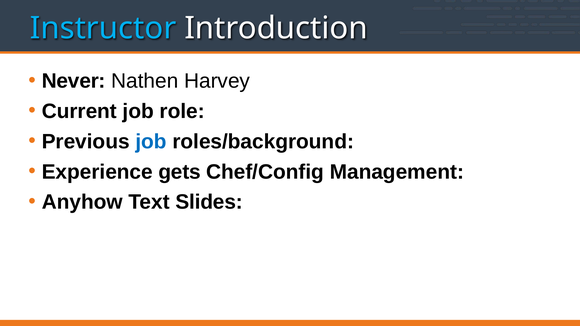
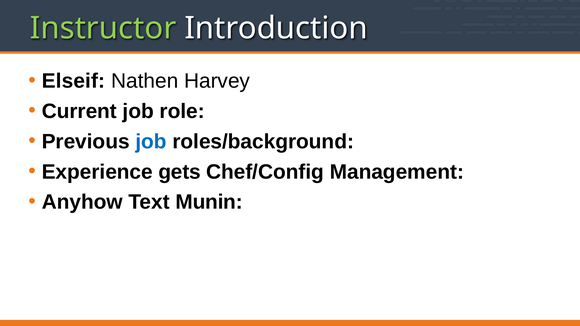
Instructor colour: light blue -> light green (103, 28)
Never: Never -> Elseif (73, 81)
Slides: Slides -> Munin (209, 202)
